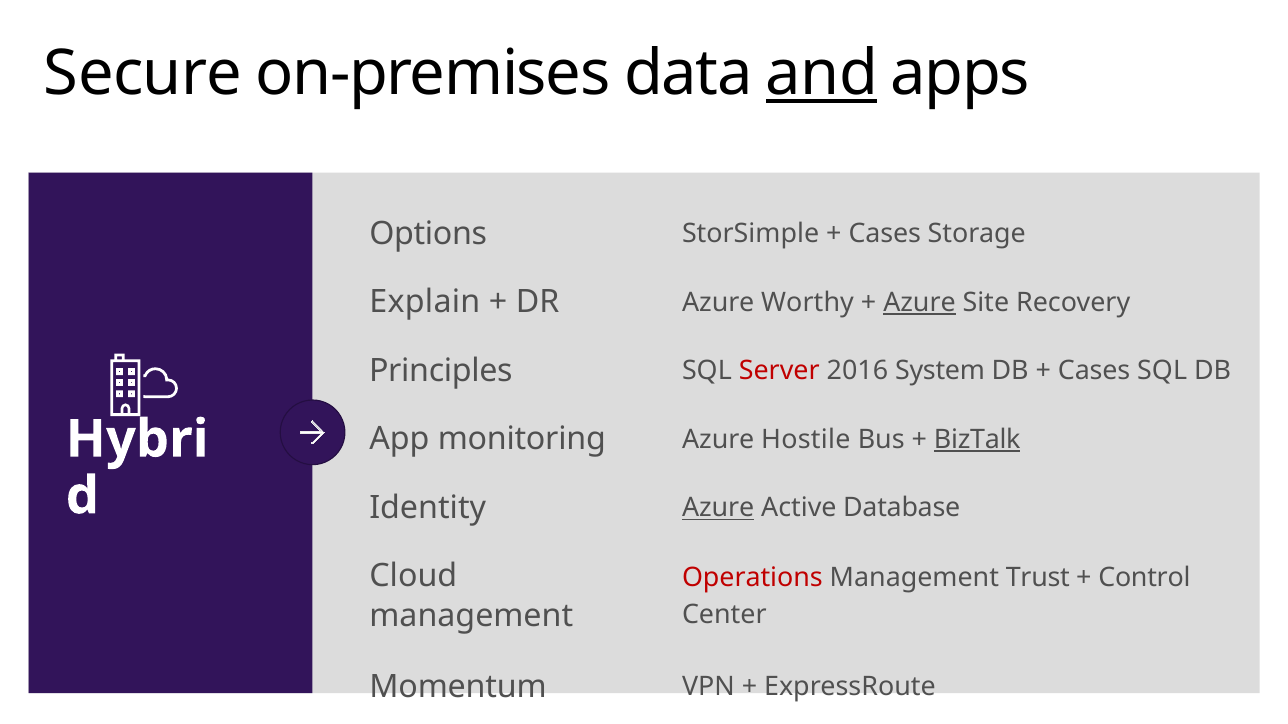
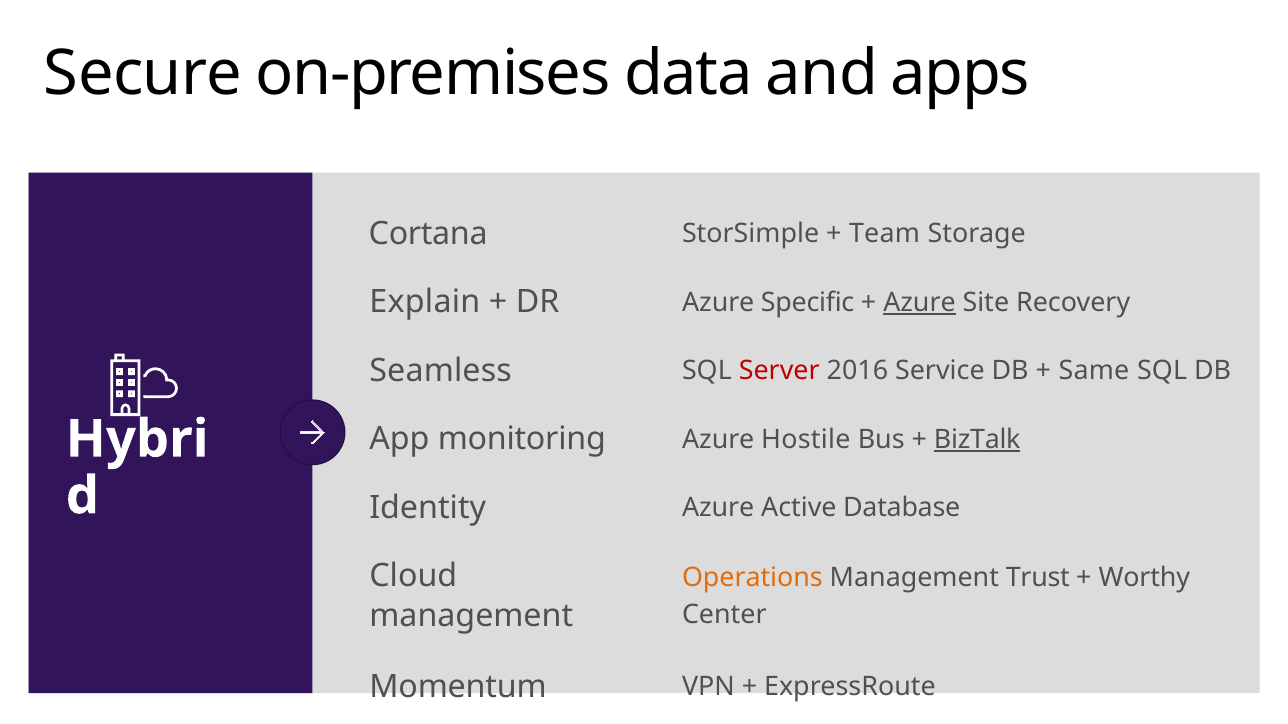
and underline: present -> none (822, 74)
Options: Options -> Cortana (428, 234)
Cases: Cases -> Team (885, 234)
Worthy: Worthy -> Specific (808, 303)
Principles: Principles -> Seamless (441, 371)
System: System -> Service (940, 371)
Cases: Cases -> Same (1094, 371)
Azure underline: present -> none (718, 508)
Operations colour: red -> orange (752, 578)
Control: Control -> Worthy (1144, 578)
